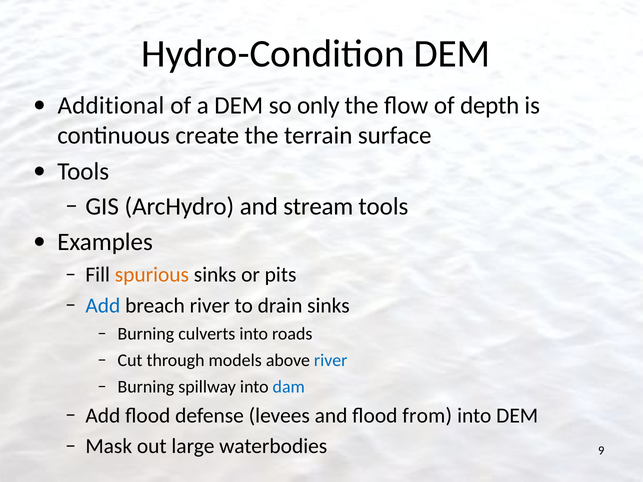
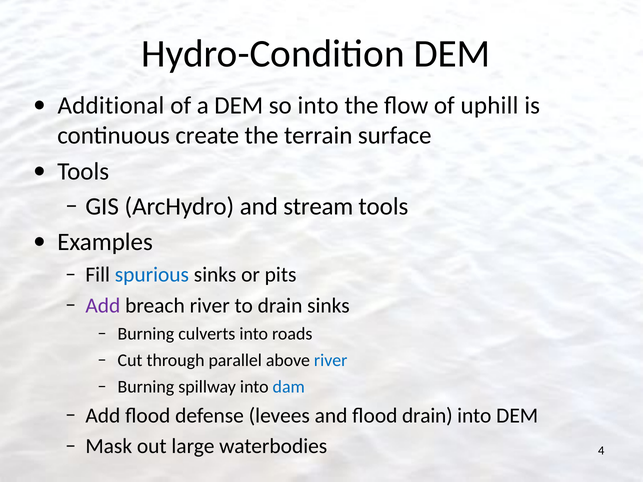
so only: only -> into (318, 106)
depth: depth -> uphill (489, 106)
spurious colour: orange -> blue (152, 275)
Add colour: blue -> purple (103, 306)
models: models -> parallel (235, 360)
flood from: from -> drain (427, 416)
9: 9 -> 4 (601, 451)
